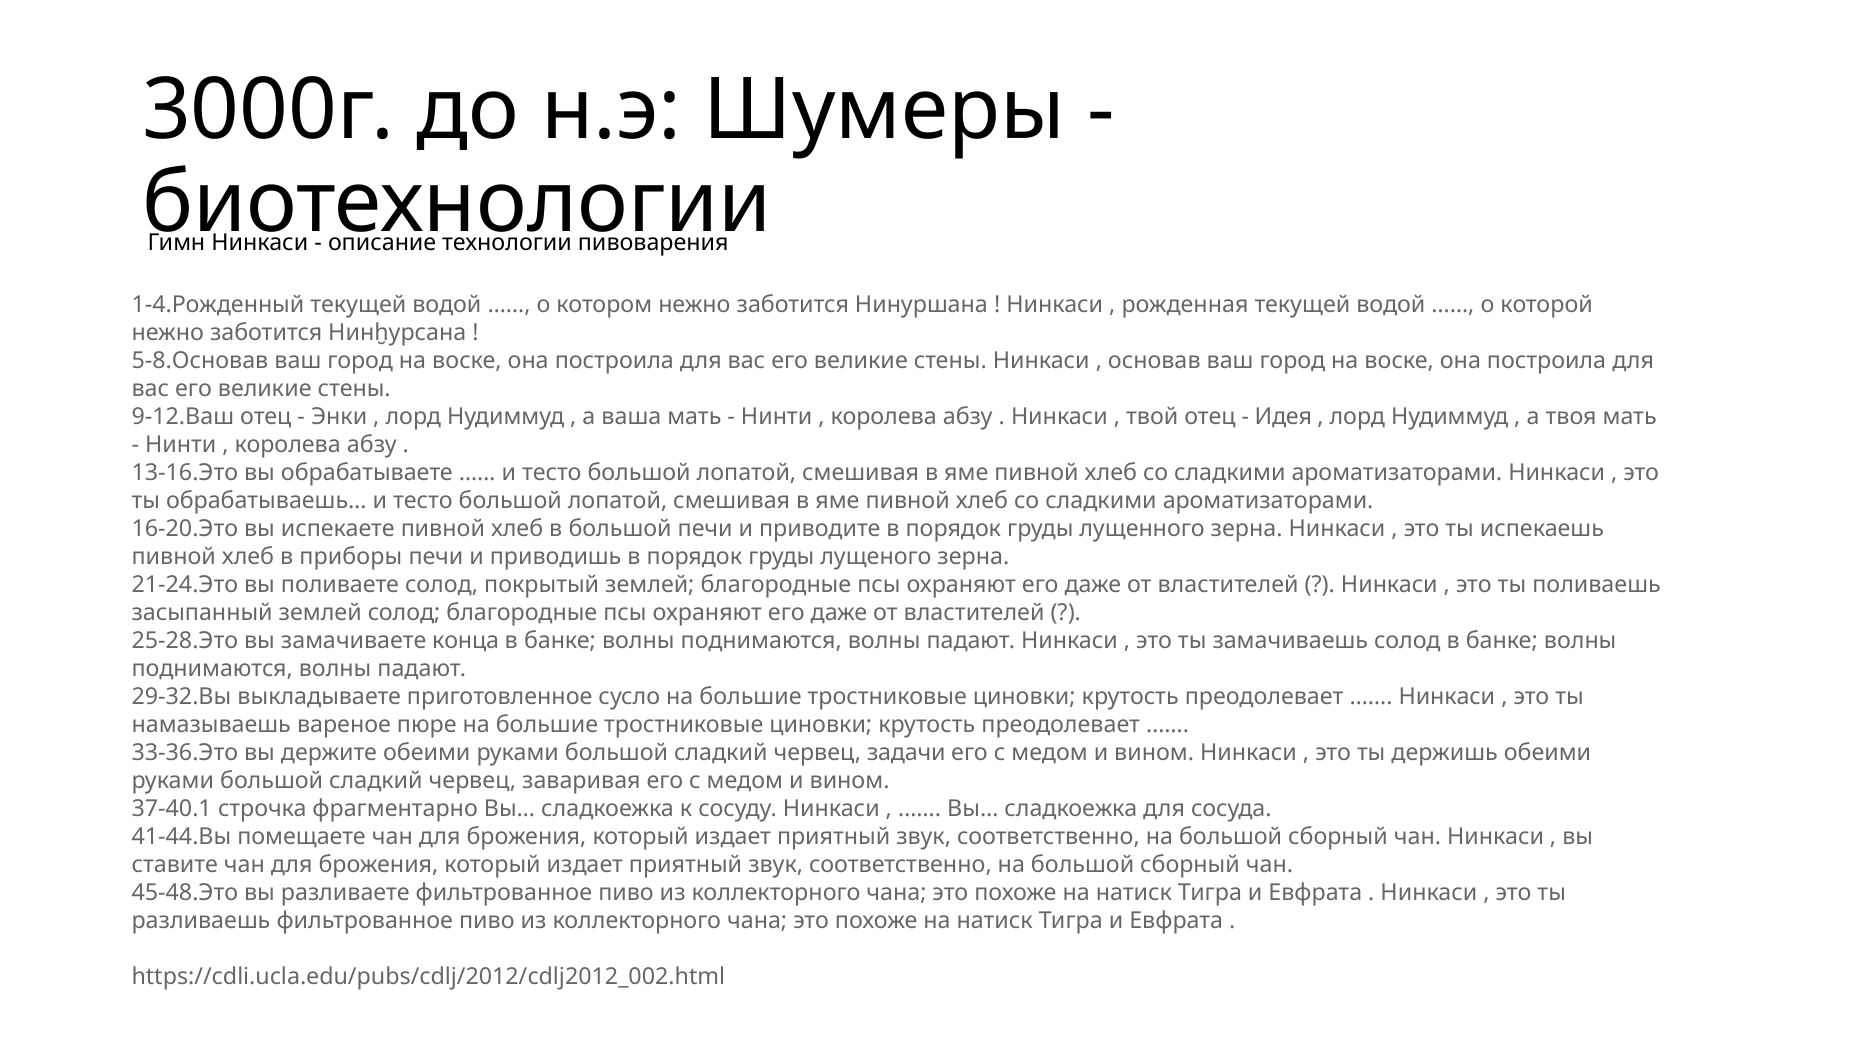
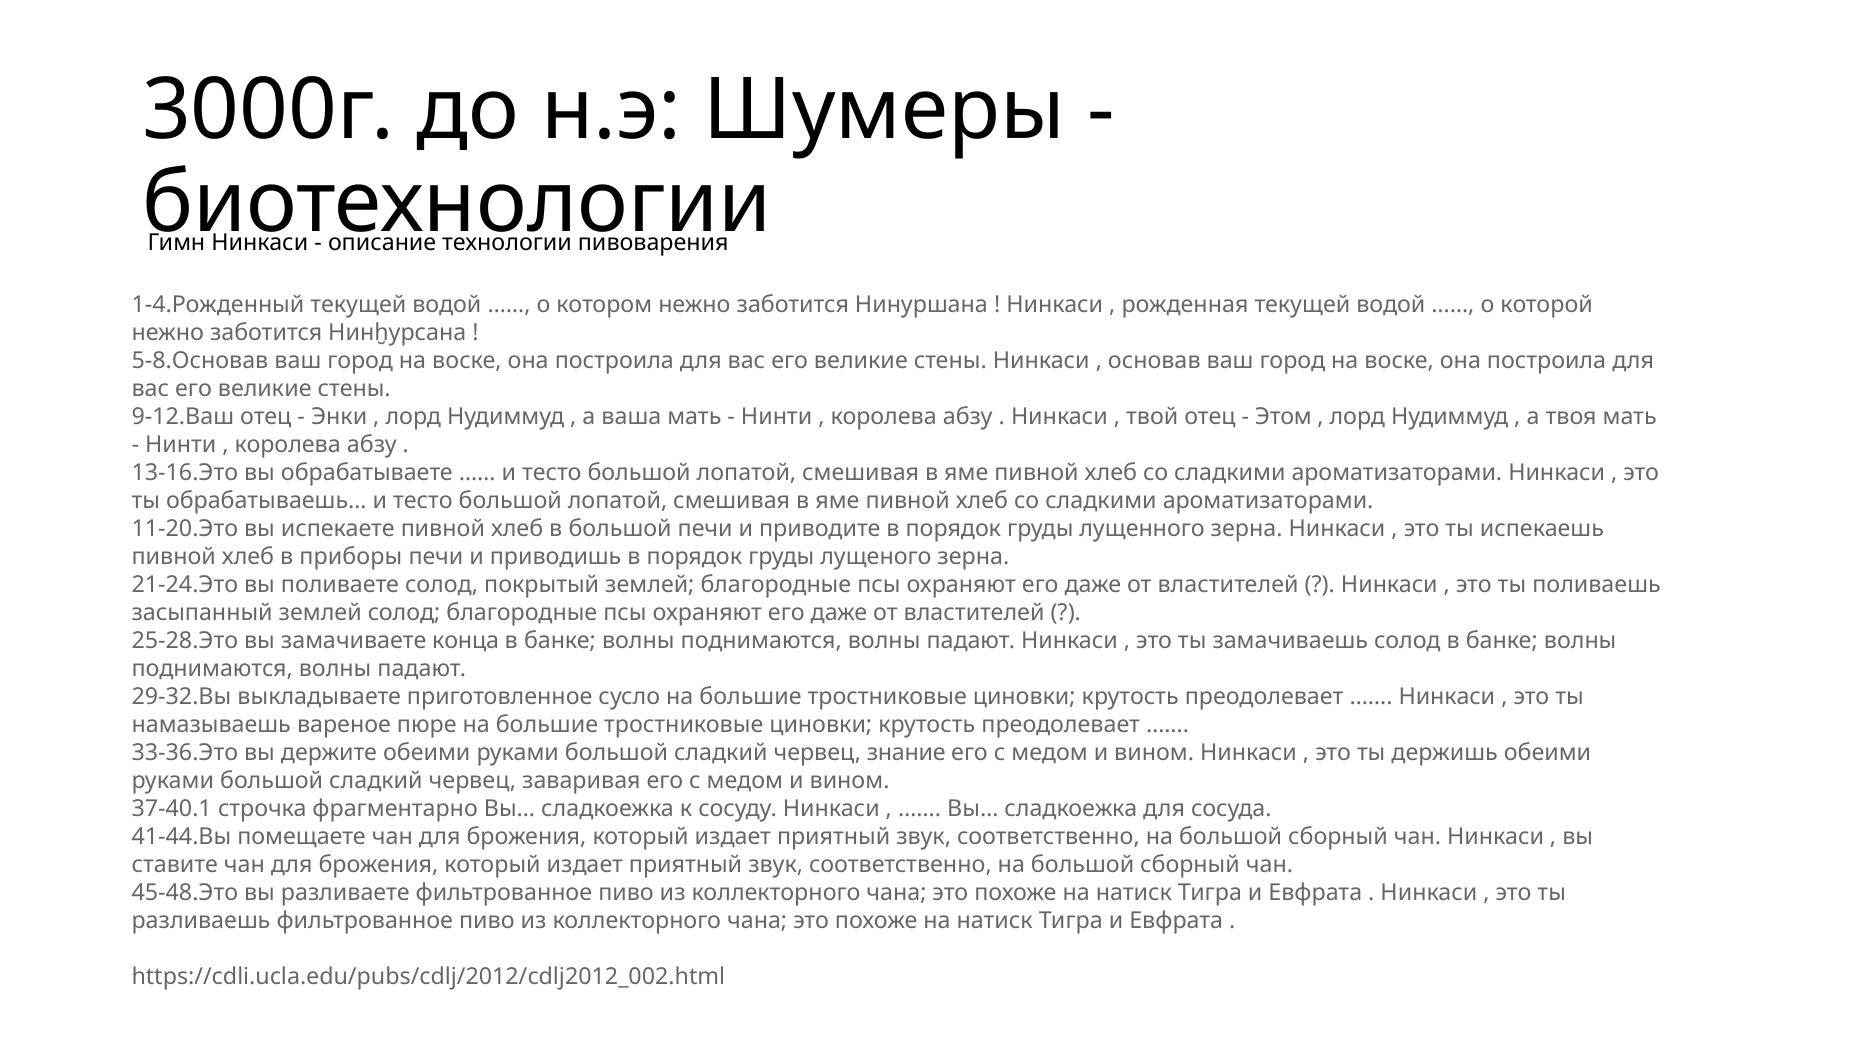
Идея: Идея -> Этом (1283, 417)
16-20.Это: 16-20.Это -> 11-20.Это (185, 529)
задачи: задачи -> знание (906, 752)
